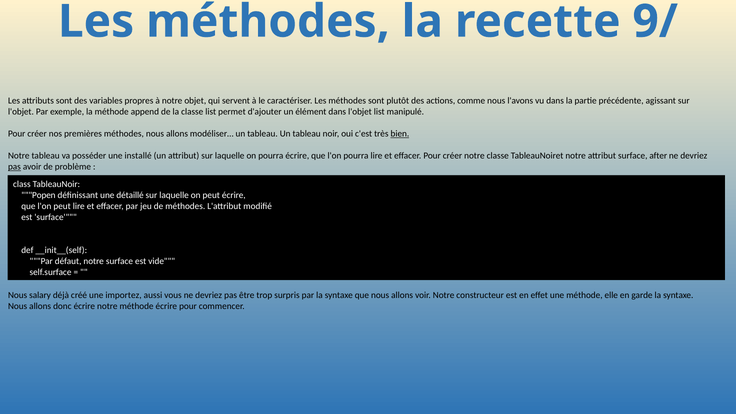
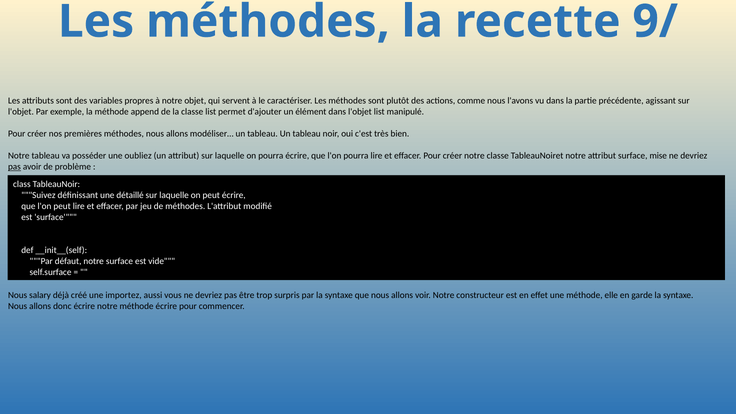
bien underline: present -> none (400, 134)
installé: installé -> oubliez (138, 156)
after: after -> mise (658, 156)
Popen: Popen -> Suivez (38, 195)
